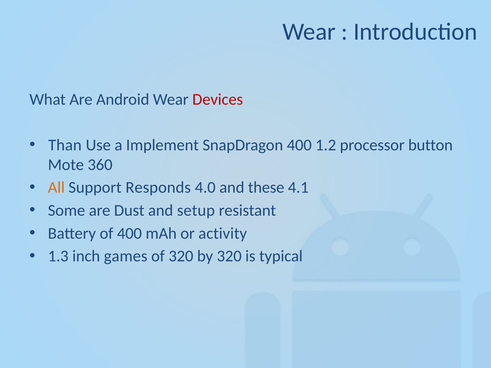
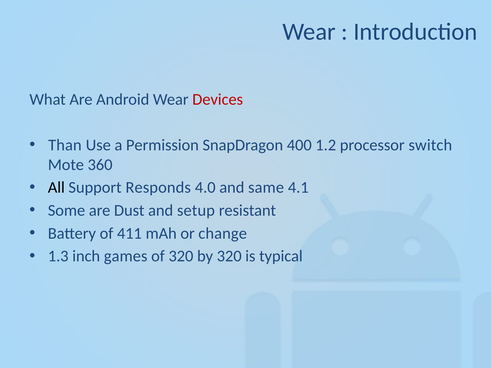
Implement: Implement -> Permission (162, 145)
button: button -> switch (430, 145)
All colour: orange -> black (56, 188)
these: these -> same (266, 188)
of 400: 400 -> 411 (129, 234)
activity: activity -> change (223, 234)
